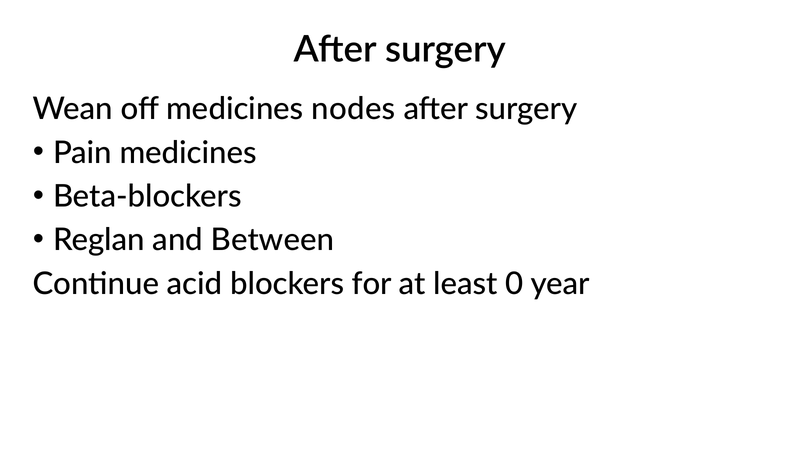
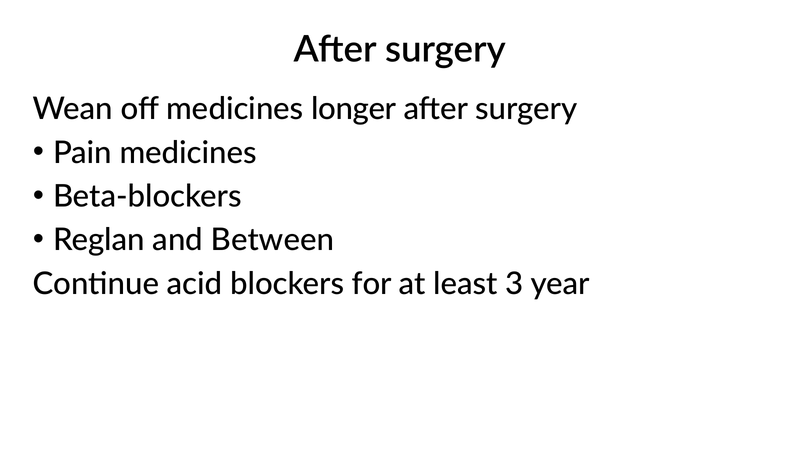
nodes: nodes -> longer (354, 109)
0: 0 -> 3 (514, 284)
